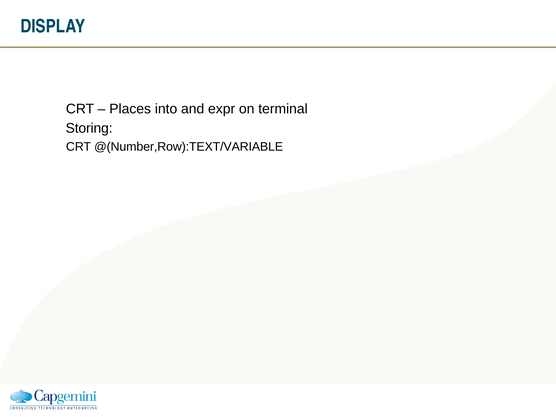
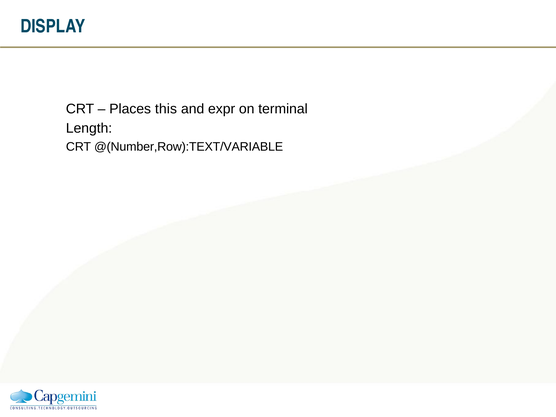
into: into -> this (166, 109)
Storing: Storing -> Length (89, 128)
